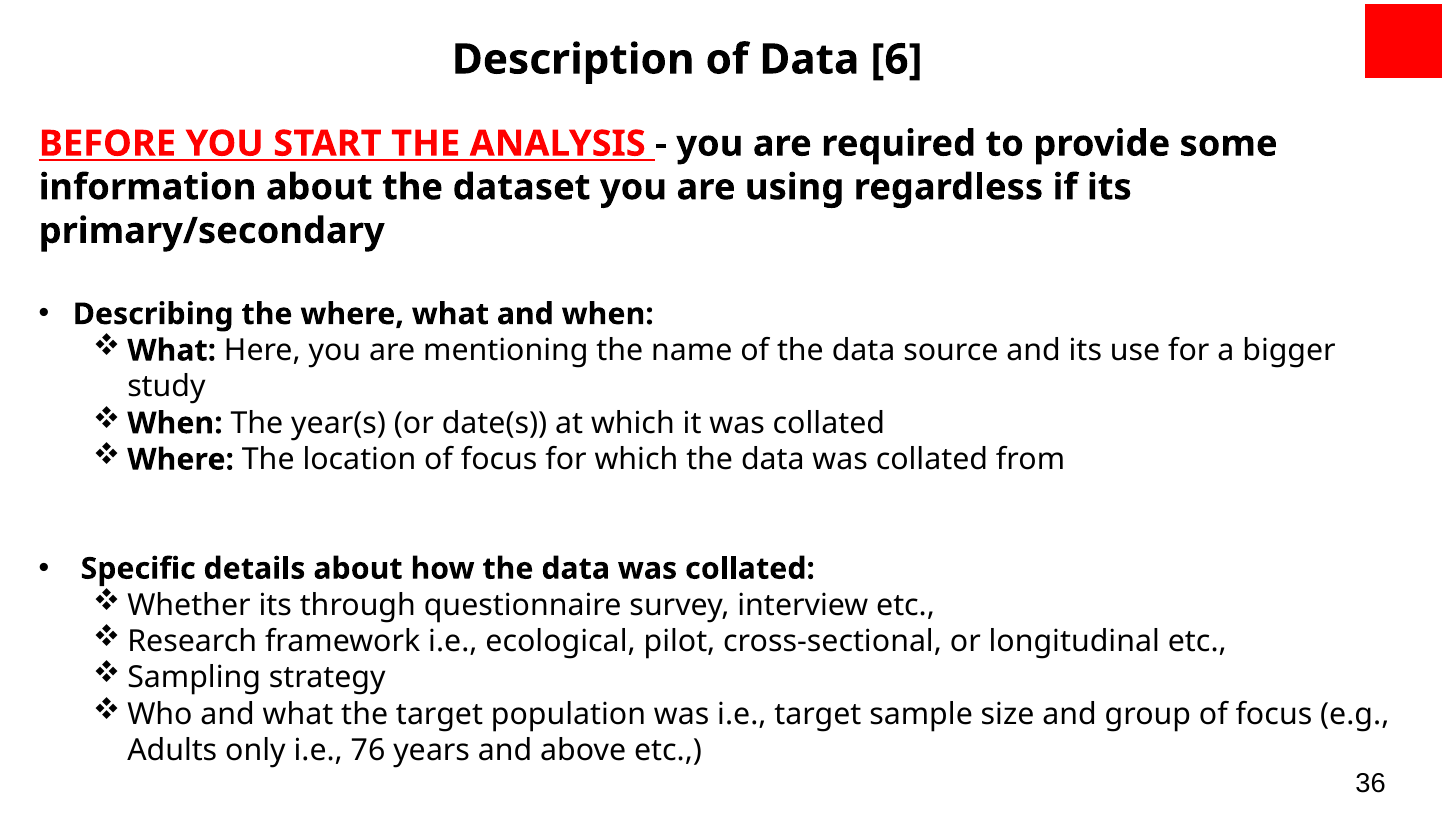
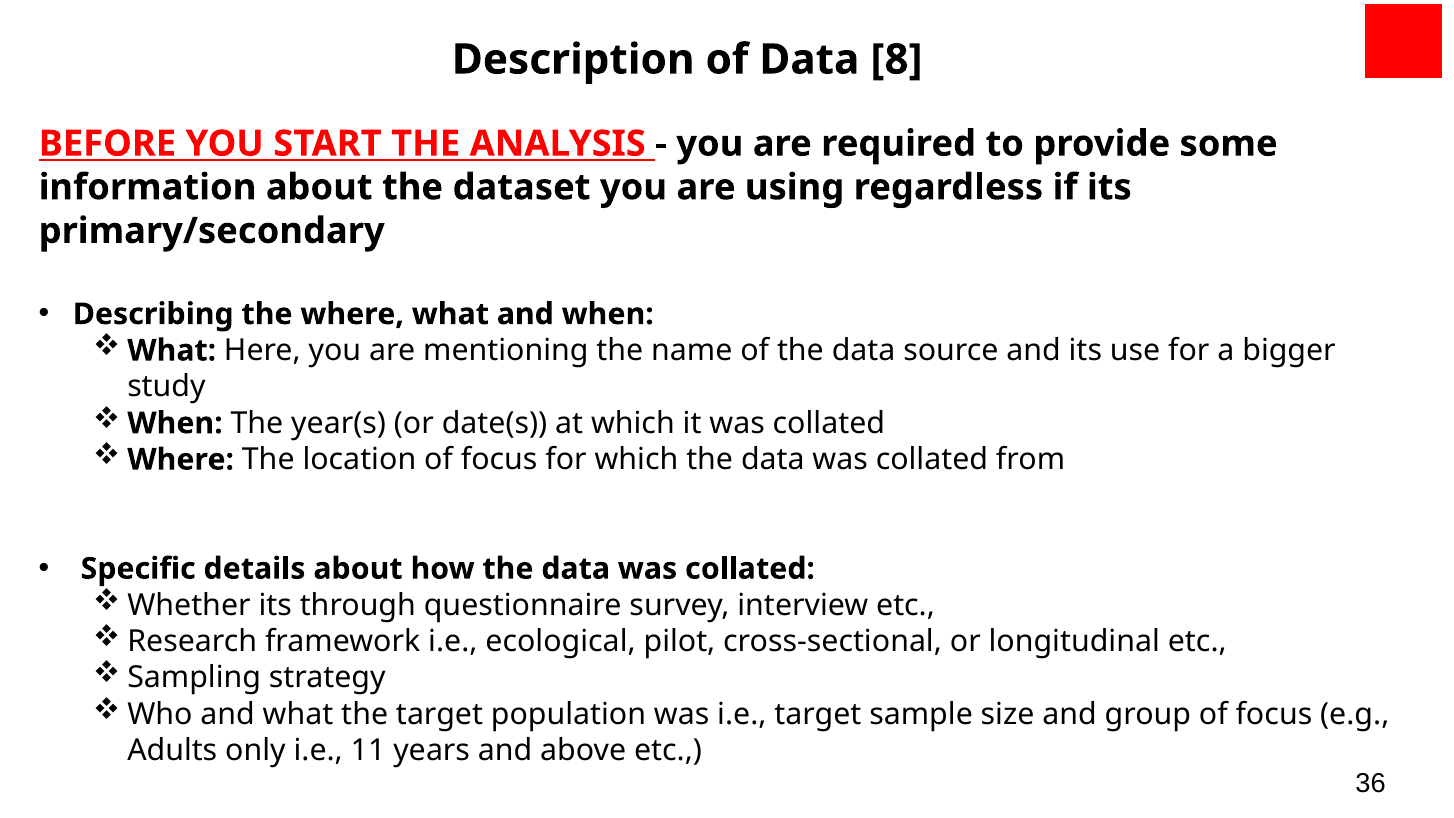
6: 6 -> 8 (897, 60)
76: 76 -> 11 (368, 750)
